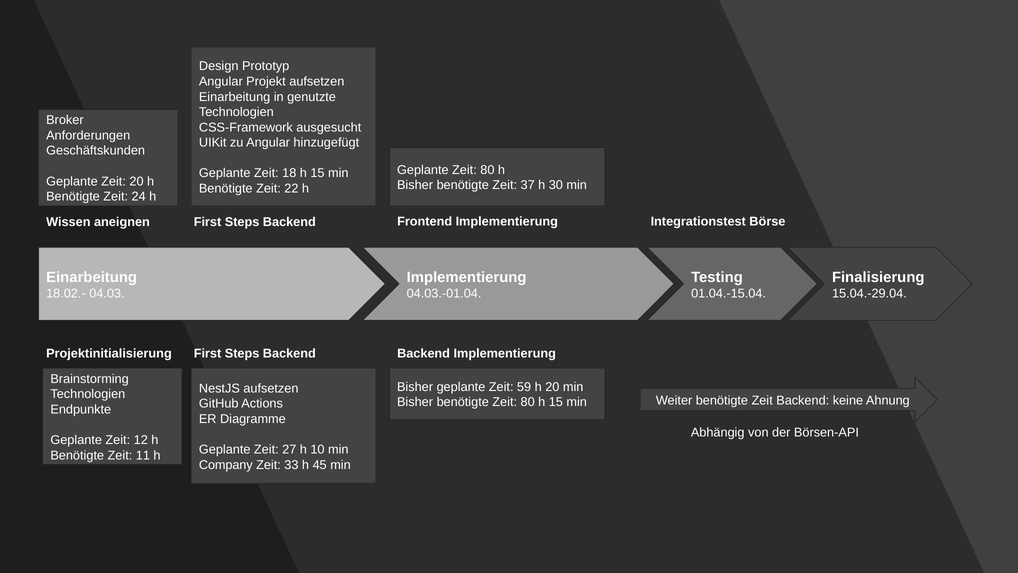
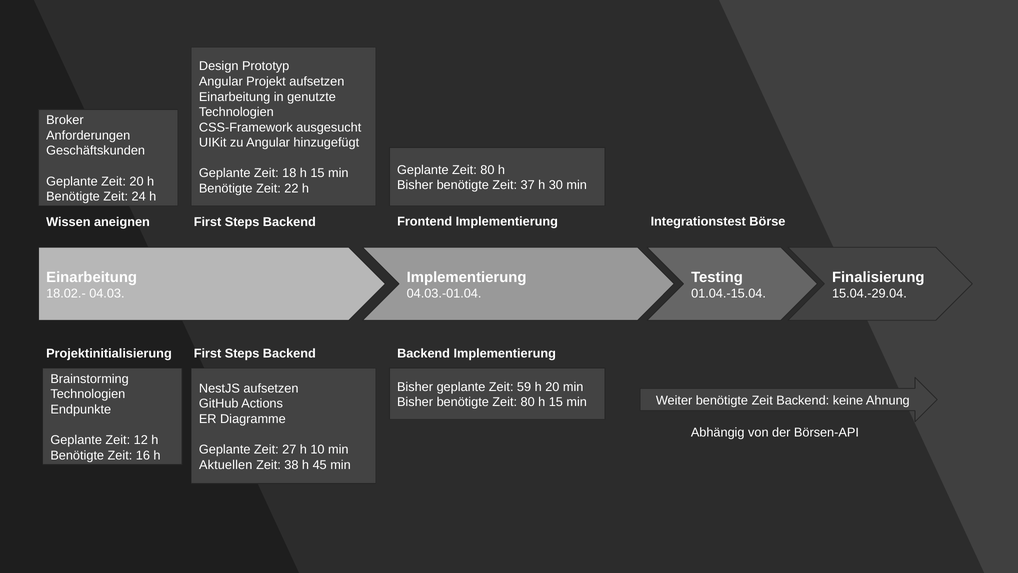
11: 11 -> 16 (143, 455)
Company: Company -> Aktuellen (226, 465)
33: 33 -> 38 (291, 465)
